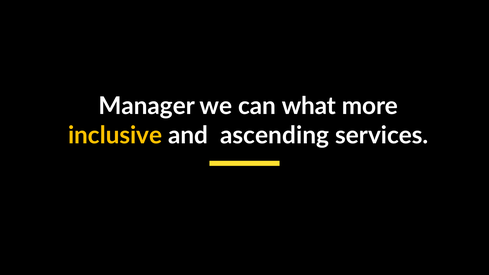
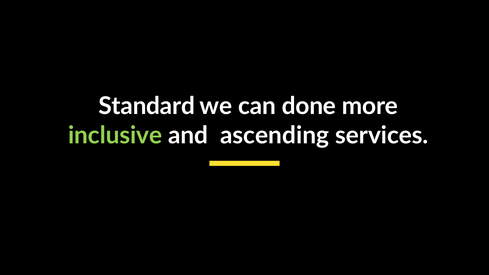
Manager: Manager -> Standard (147, 106)
what: what -> done (309, 106)
inclusive colour: yellow -> light green (115, 135)
